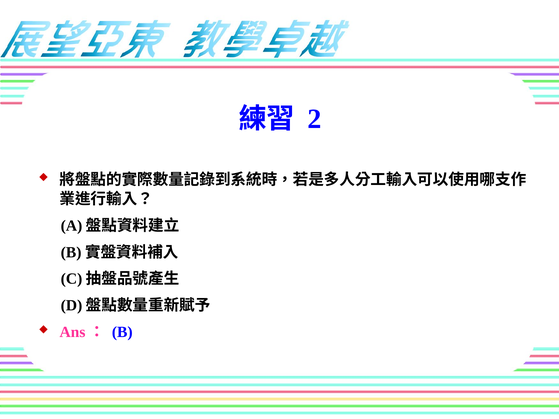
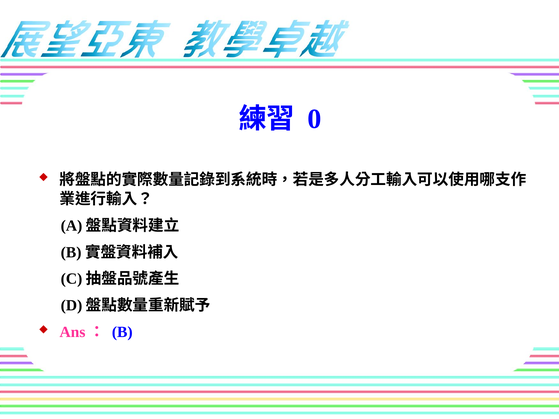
2: 2 -> 0 (315, 119)
